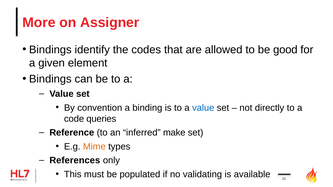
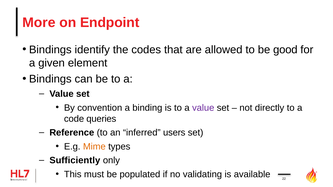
Assigner: Assigner -> Endpoint (110, 23)
value colour: blue -> purple (203, 108)
make: make -> users (174, 133)
References: References -> Sufficiently (75, 161)
